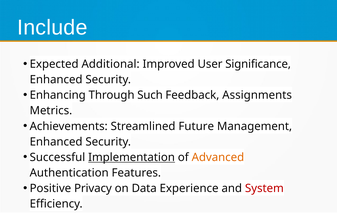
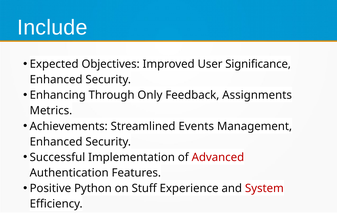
Additional: Additional -> Objectives (111, 64)
Such: Such -> Only (150, 95)
Future: Future -> Events (196, 126)
Implementation underline: present -> none (132, 157)
Advanced colour: orange -> red (218, 157)
Privacy: Privacy -> Python (93, 188)
Data: Data -> Stuff (144, 188)
